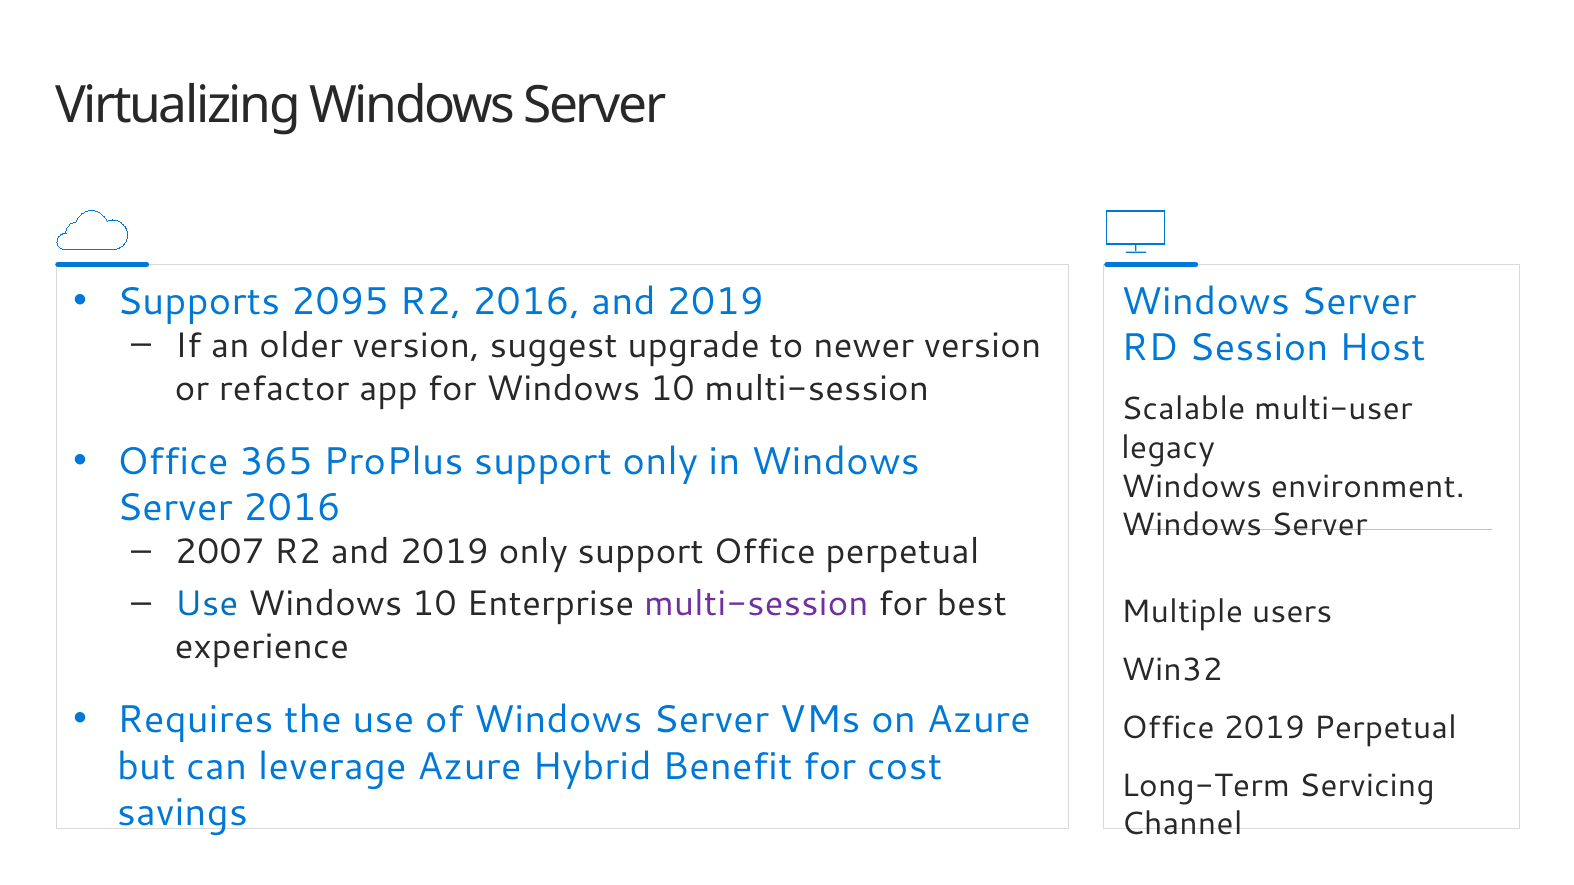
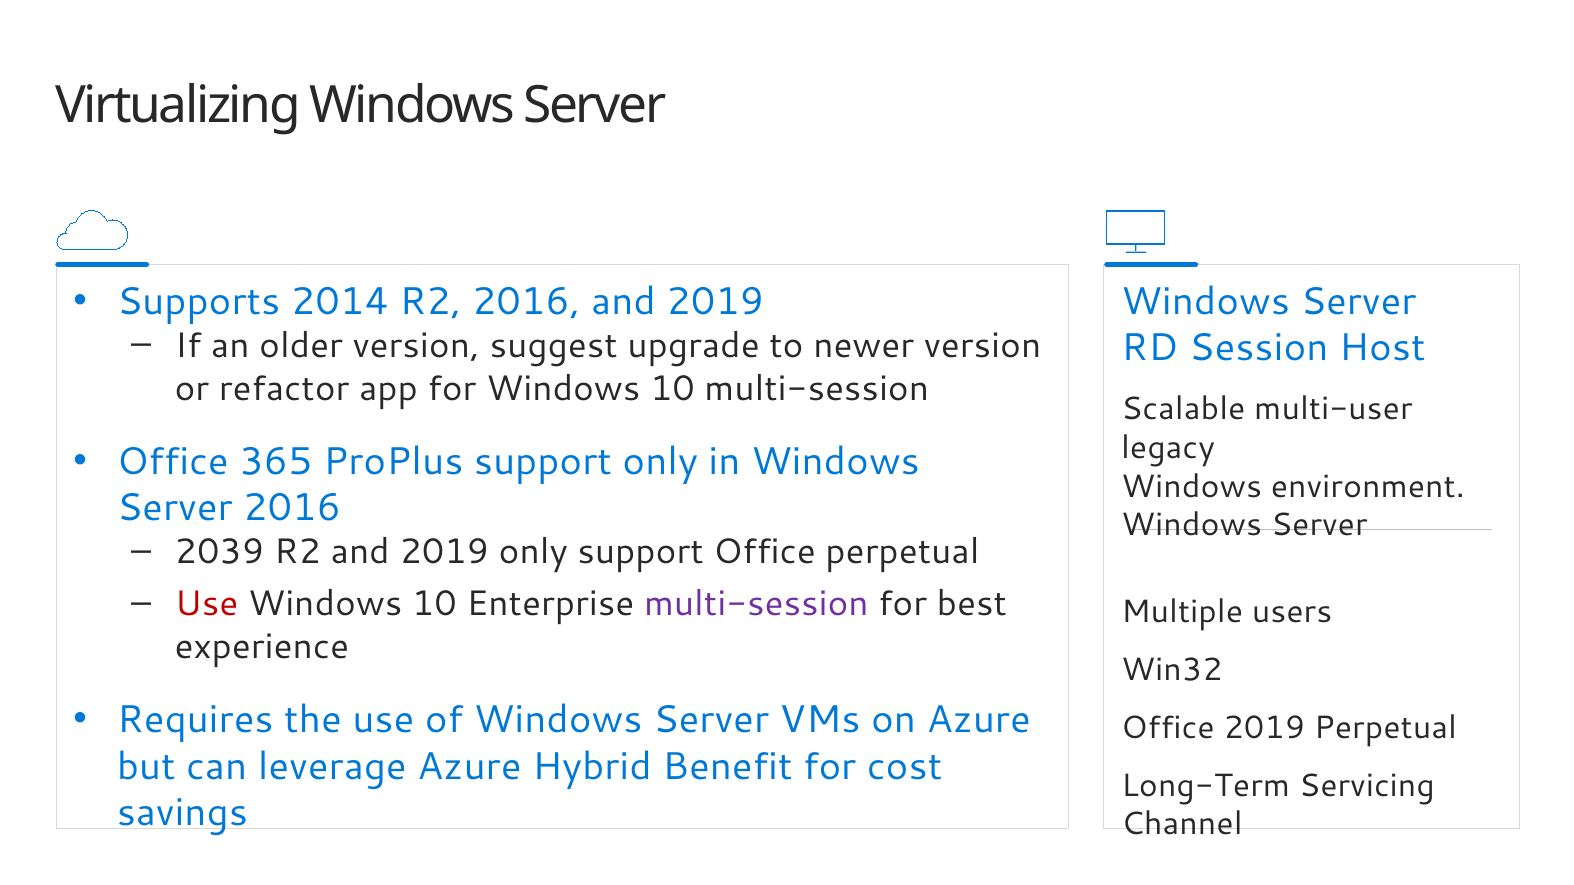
2095: 2095 -> 2014 (340, 302)
2007: 2007 -> 2039 (219, 552)
Use colour: blue -> red (207, 604)
